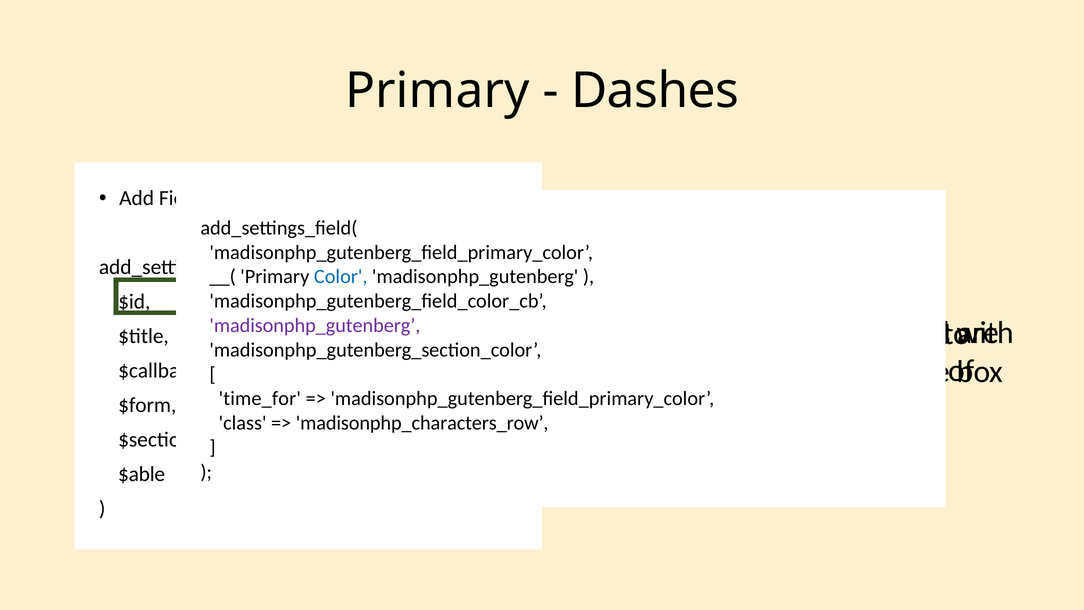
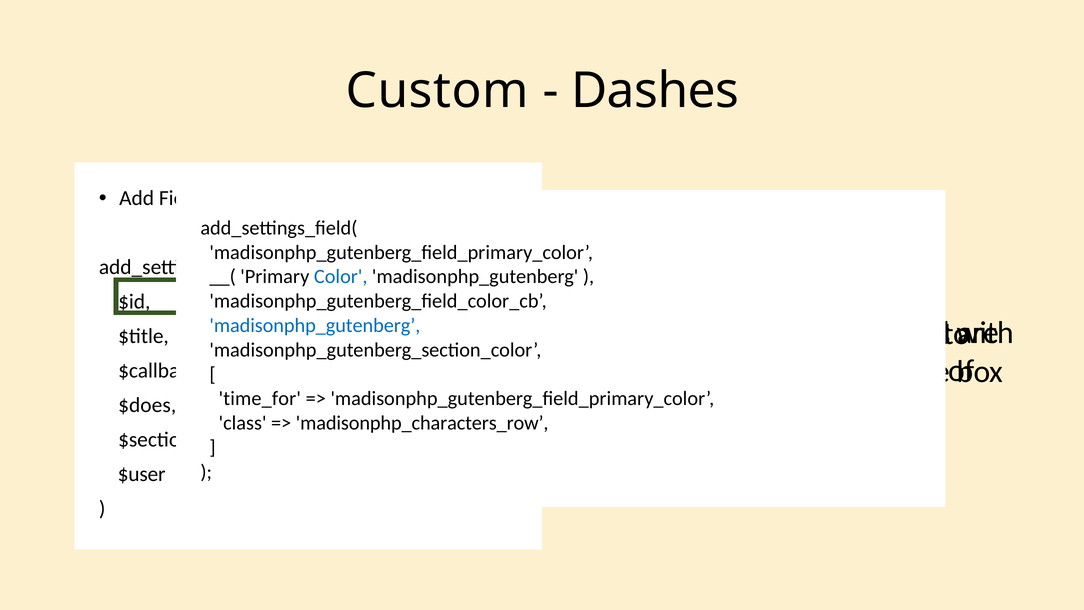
Primary: Primary -> Custom (437, 91)
madisonphp_gutenberg colour: purple -> blue (315, 325)
$form: $form -> $does (147, 405)
$able: $able -> $user (142, 474)
